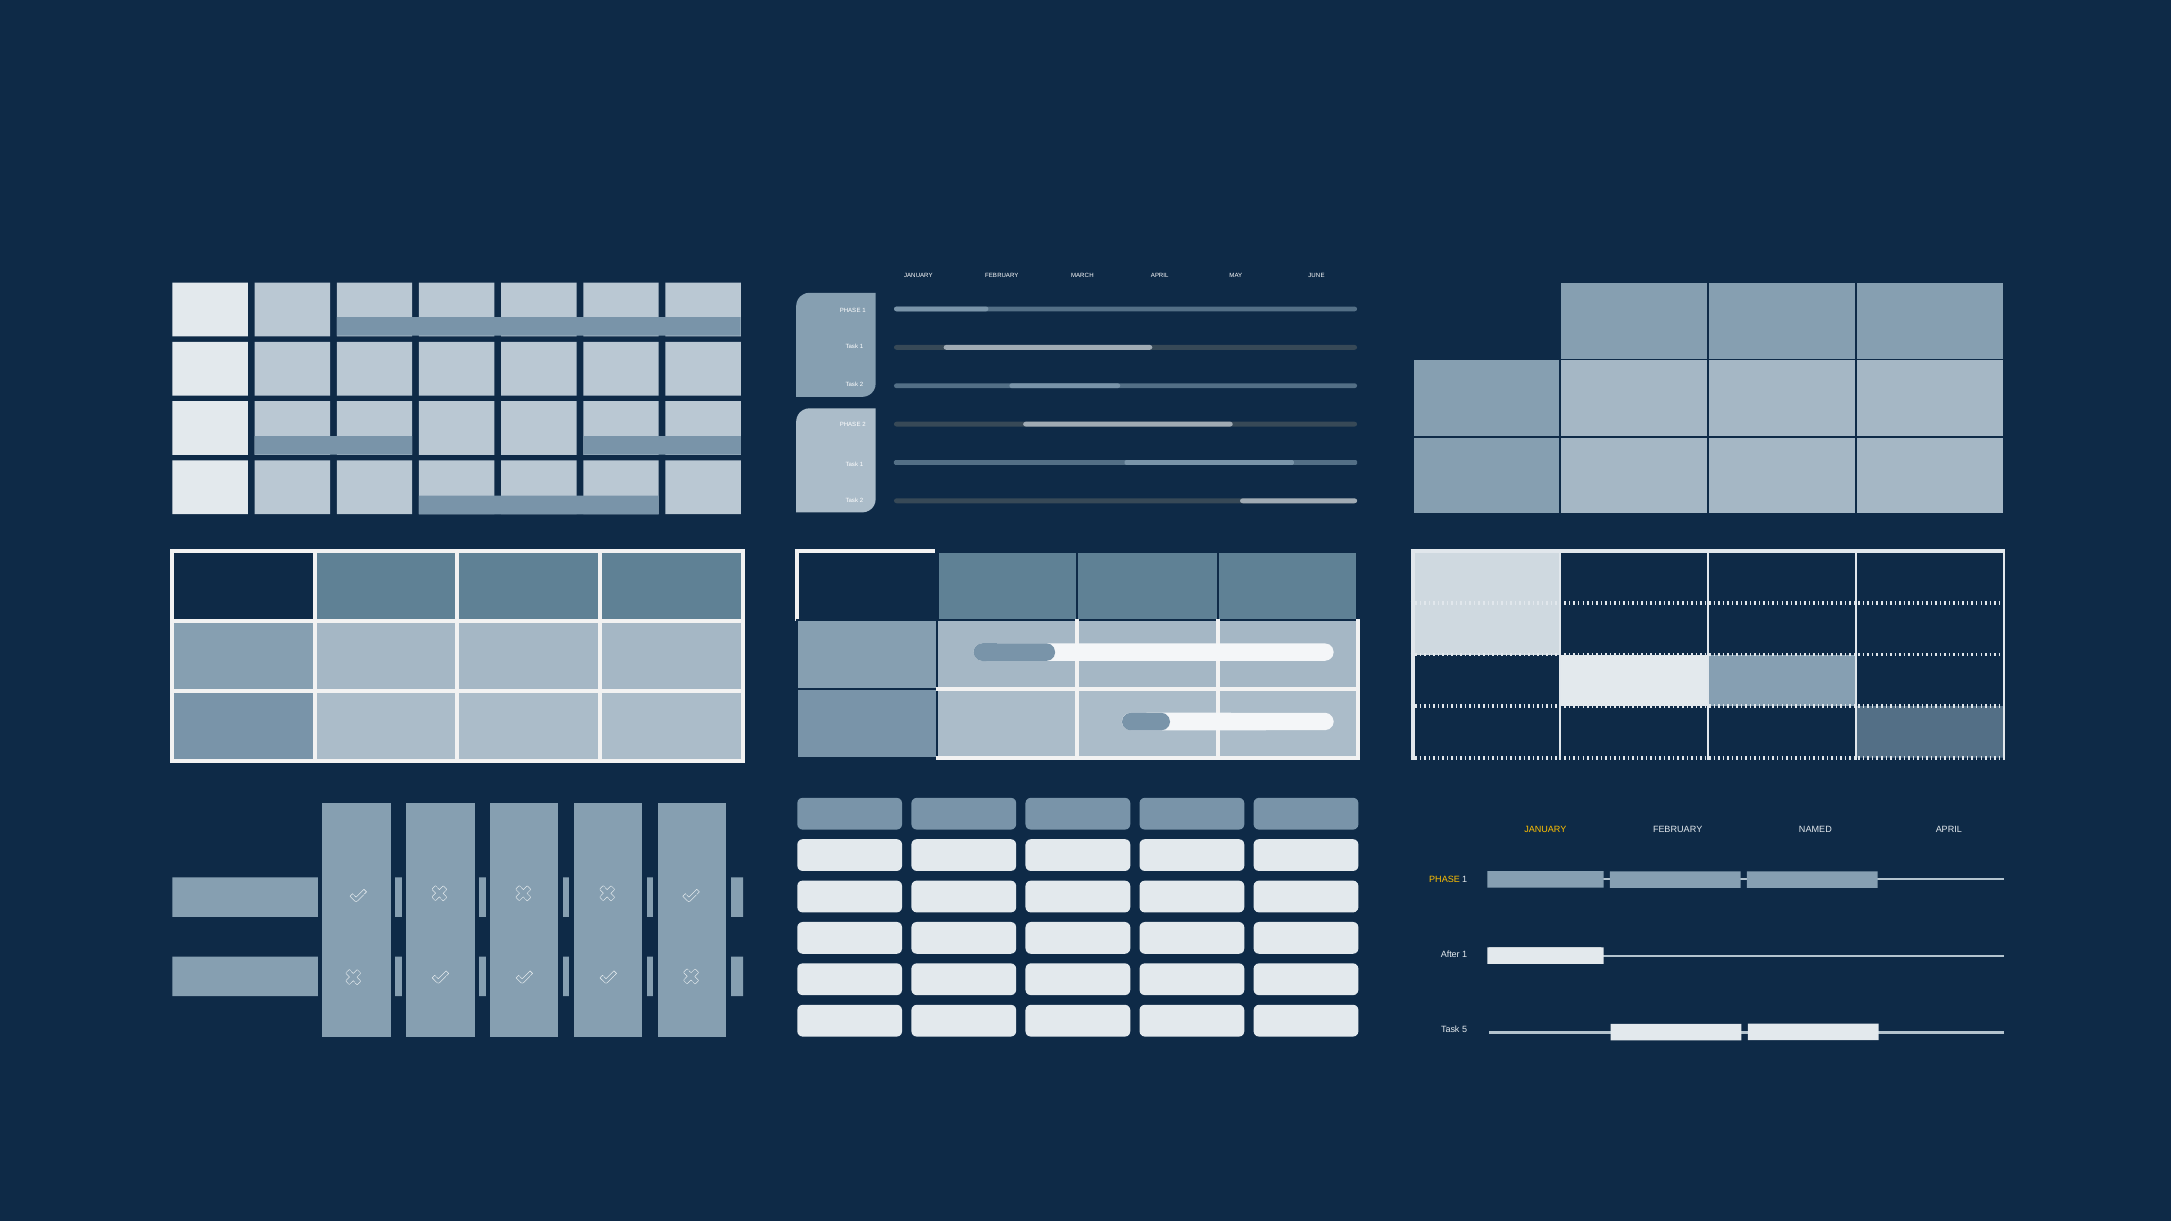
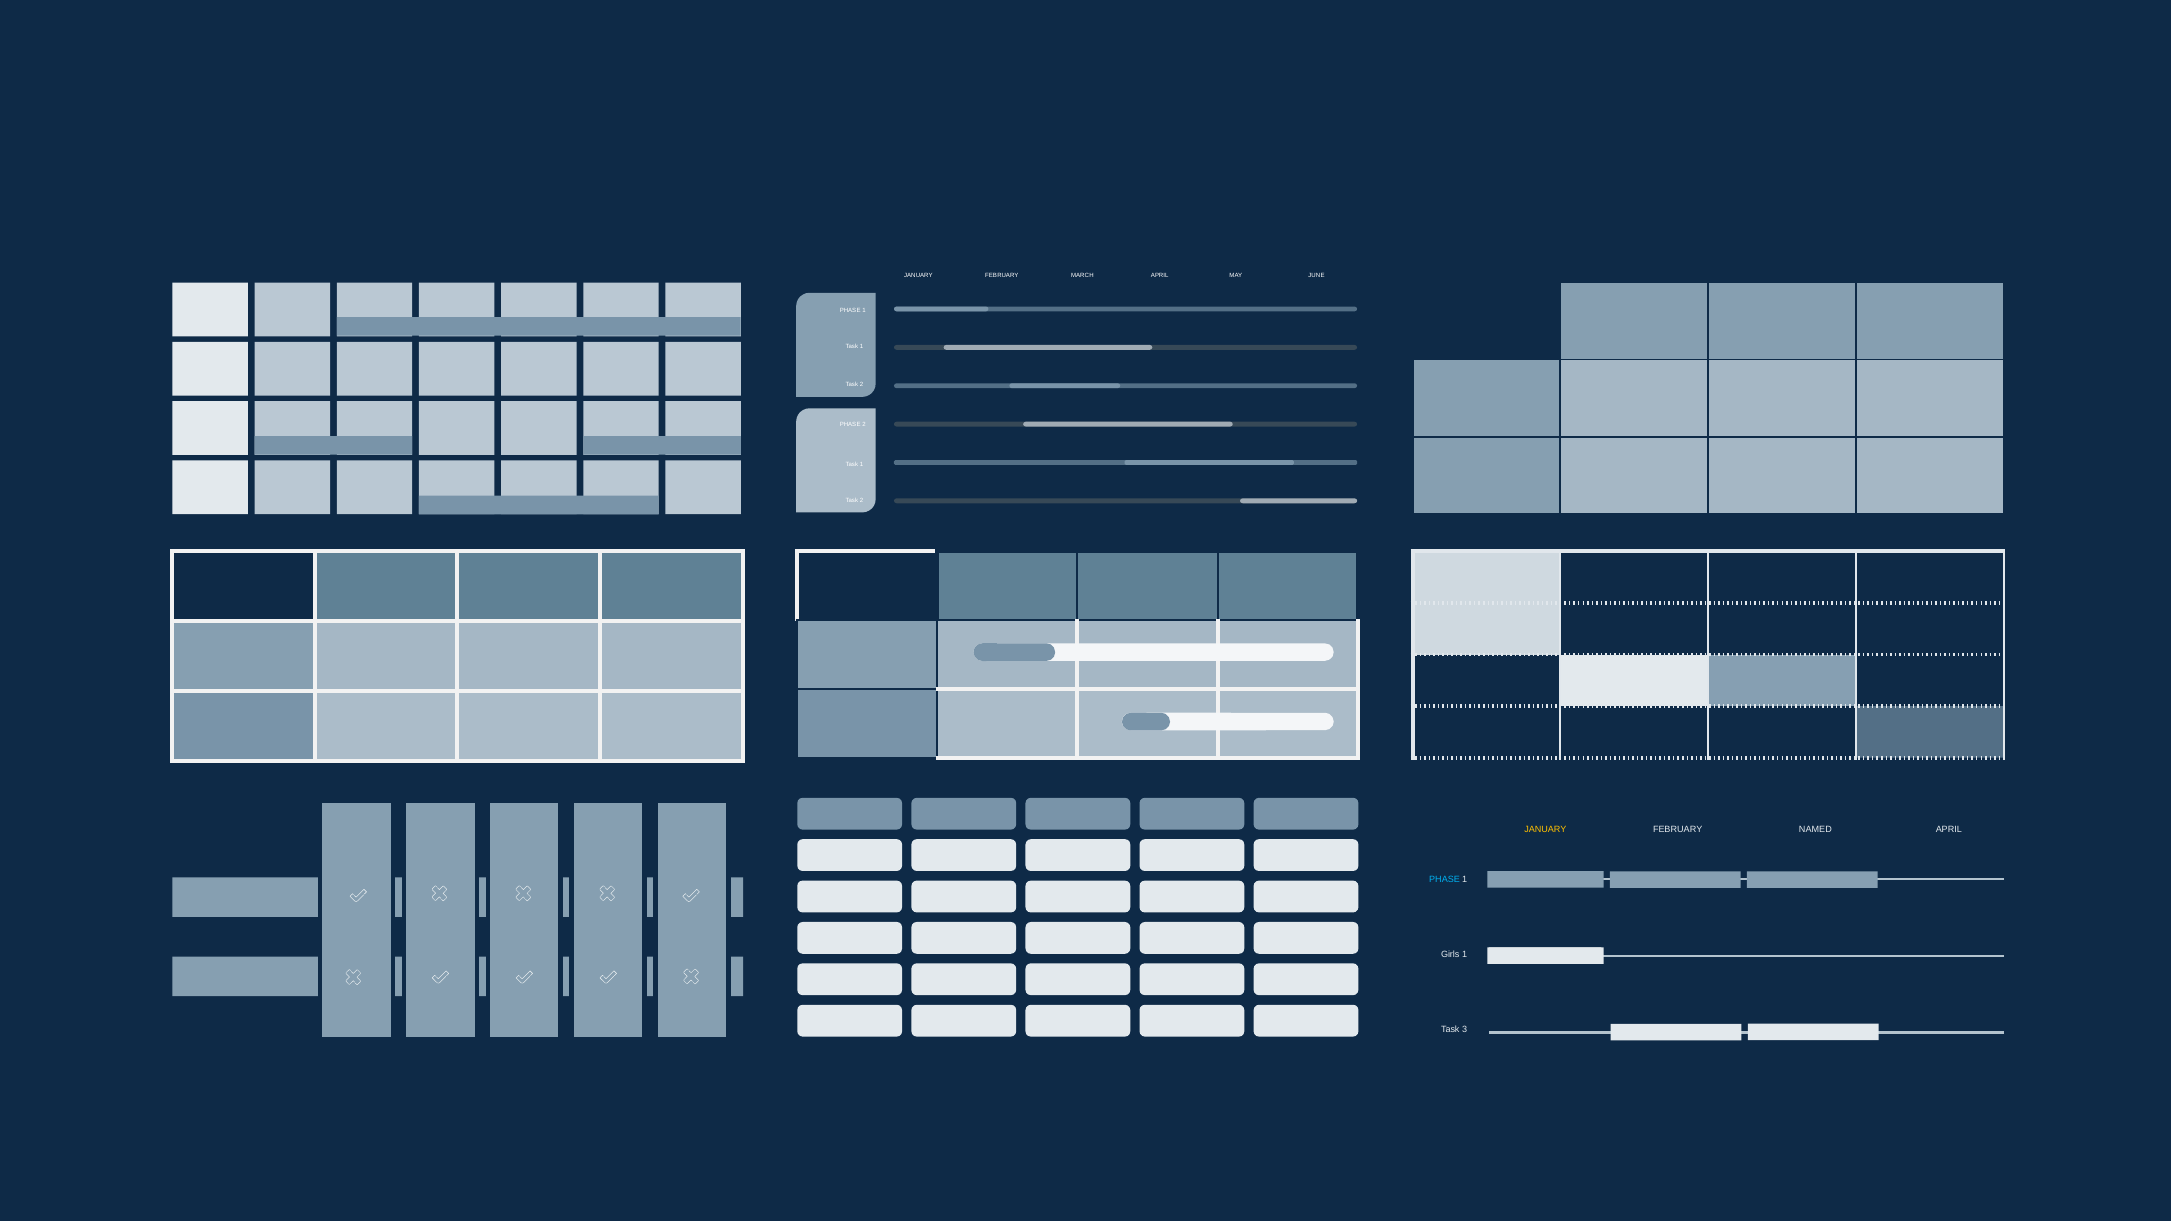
PHASE colour: yellow -> light blue (1445, 880)
After: After -> Girls (1450, 955)
5: 5 -> 3 (1465, 1030)
